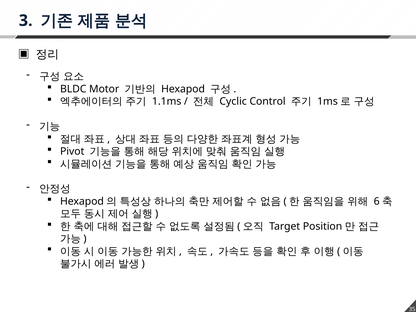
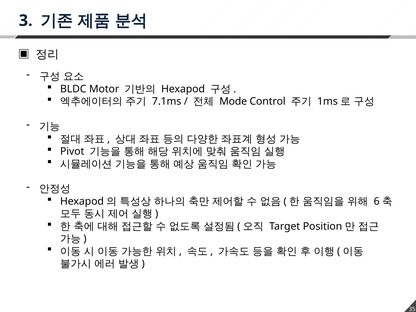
1.1ms: 1.1ms -> 7.1ms (167, 102)
Cyclic: Cyclic -> Mode (233, 102)
